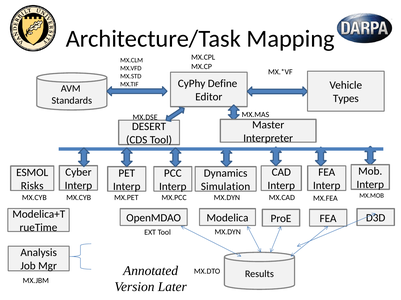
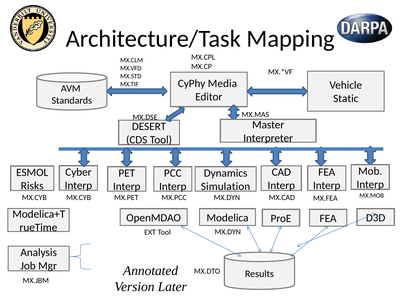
Define: Define -> Media (222, 84)
Types: Types -> Static (346, 99)
